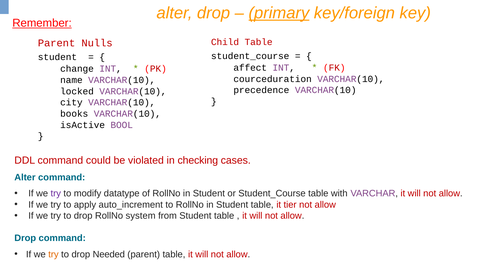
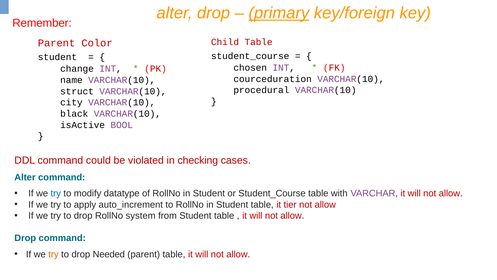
Remember underline: present -> none (42, 23)
Nulls: Nulls -> Color (97, 43)
affect: affect -> chosen (250, 68)
precedence: precedence -> procedural (261, 90)
locked: locked -> struct (77, 91)
books: books -> black (74, 114)
try colour: purple -> blue (56, 193)
